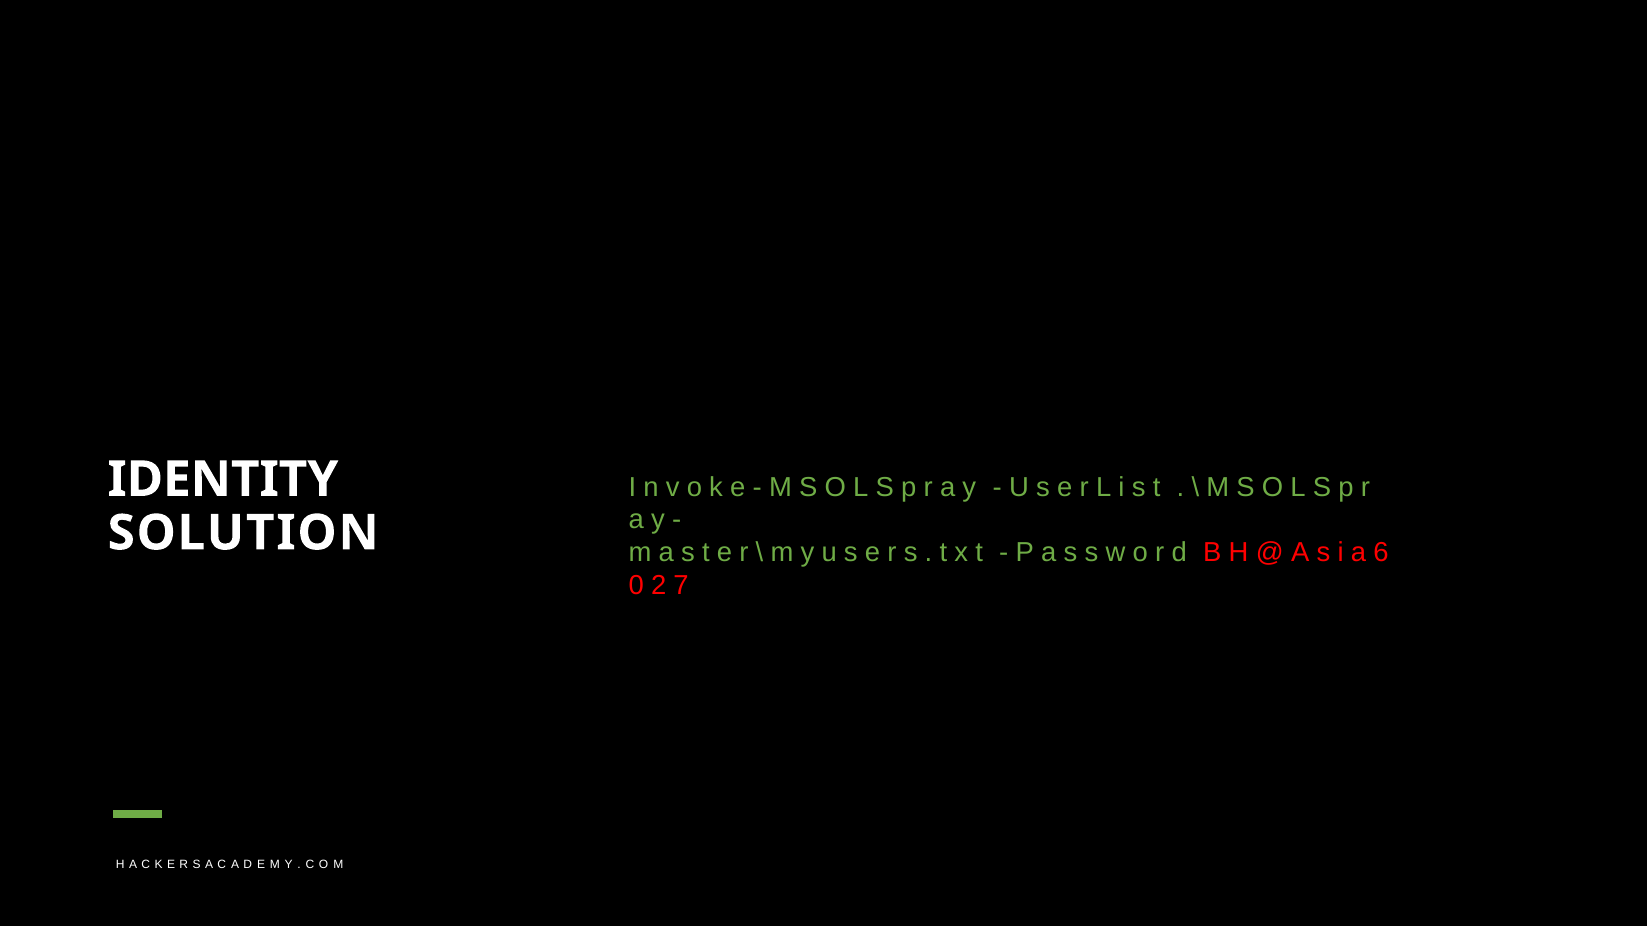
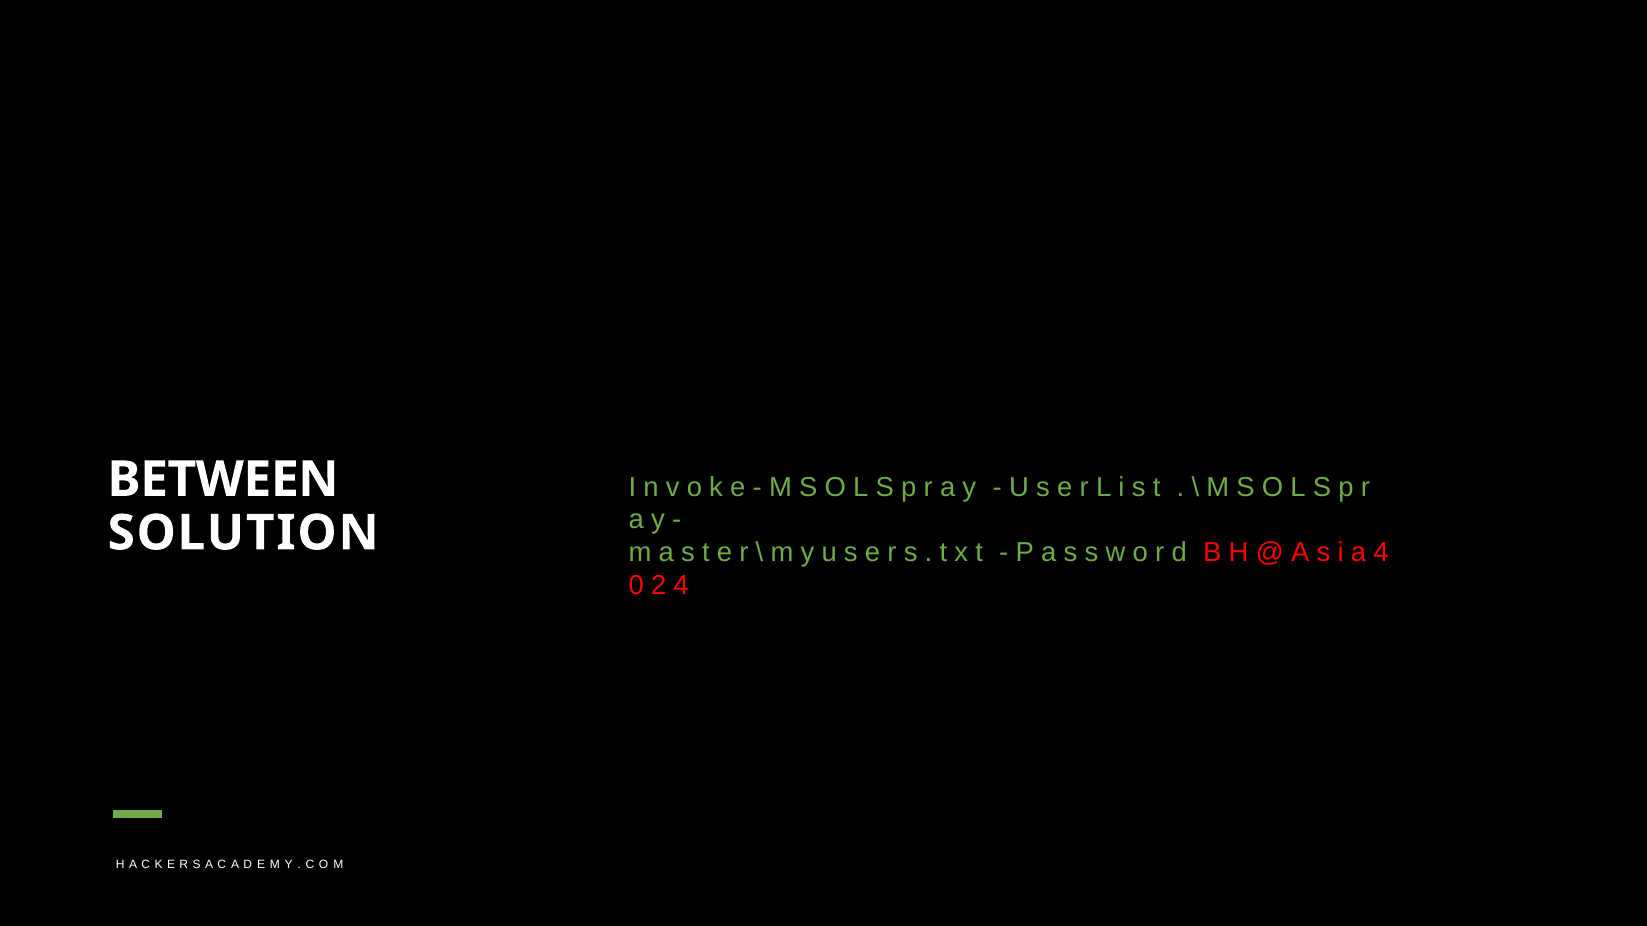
IDENTITY: IDENTITY -> BETWEEN (223, 480)
a 6: 6 -> 4 (1381, 553)
2 7: 7 -> 4 (681, 586)
